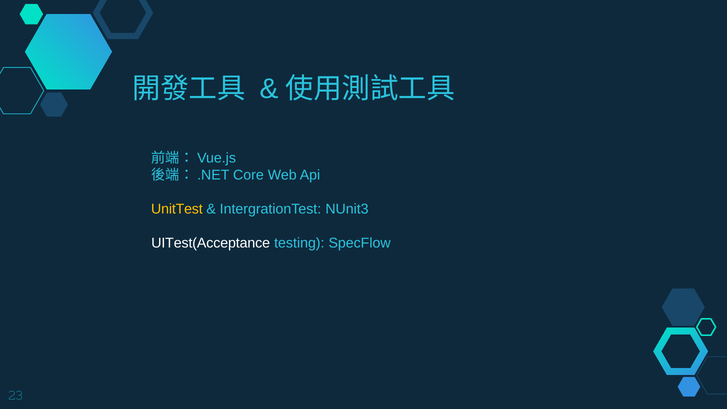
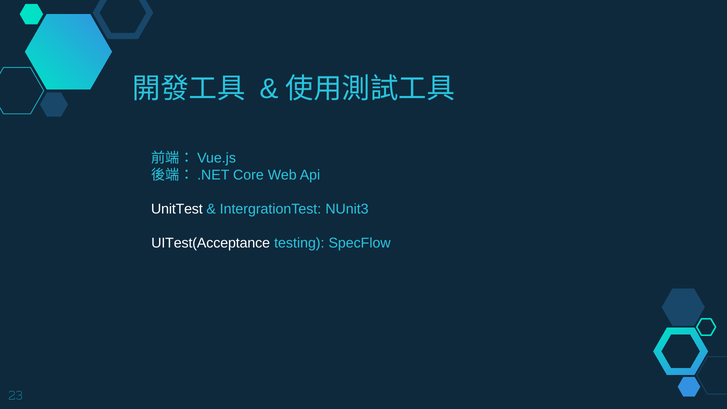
UnitTest colour: yellow -> white (177, 209)
